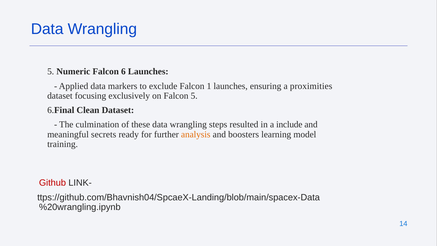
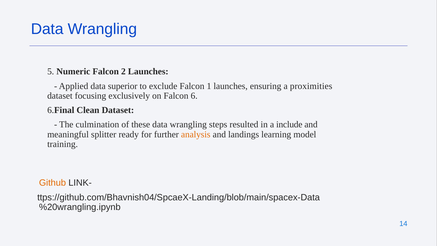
6: 6 -> 2 (123, 72)
markers: markers -> superior (123, 86)
Falcon 5: 5 -> 6 (194, 96)
secrets: secrets -> splitter (104, 134)
boosters: boosters -> landings (244, 134)
Github colour: red -> orange (52, 183)
